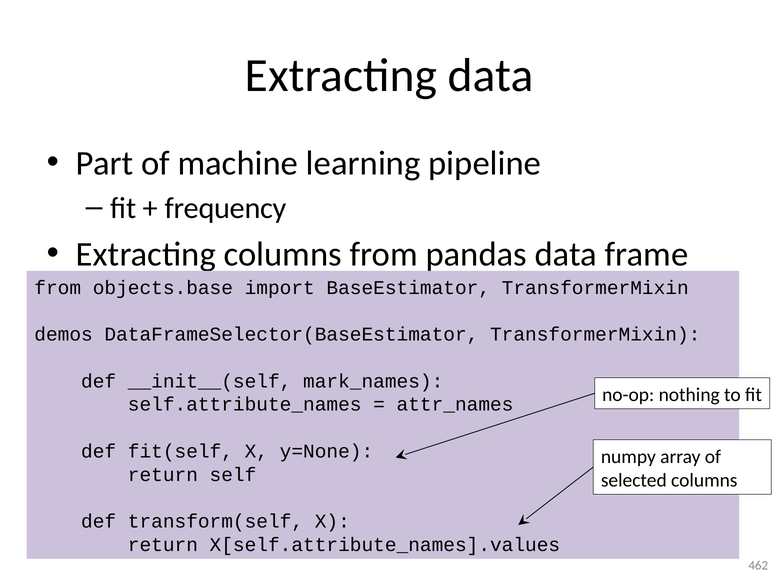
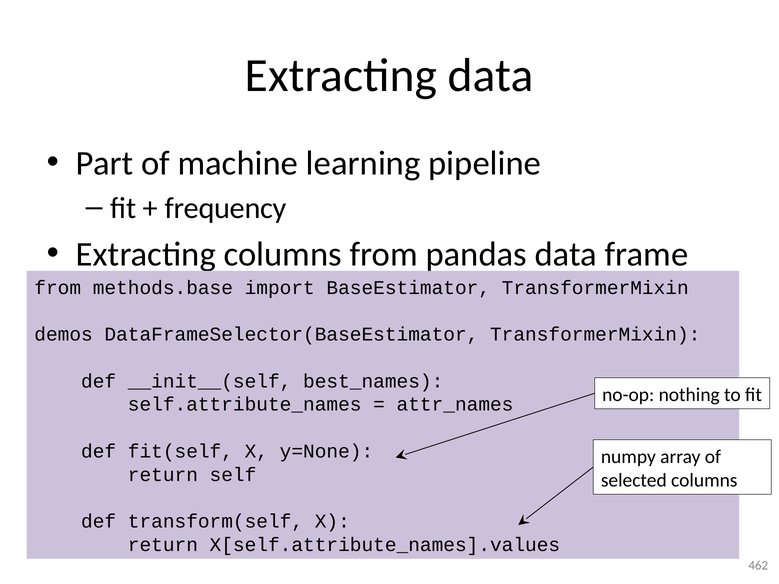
objects.base: objects.base -> methods.base (163, 288)
mark_names: mark_names -> best_names (373, 381)
